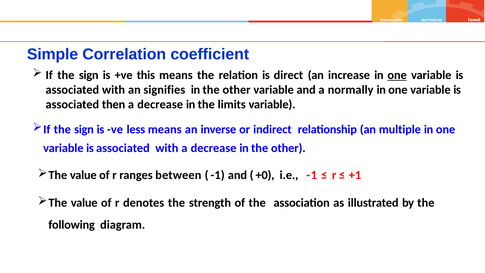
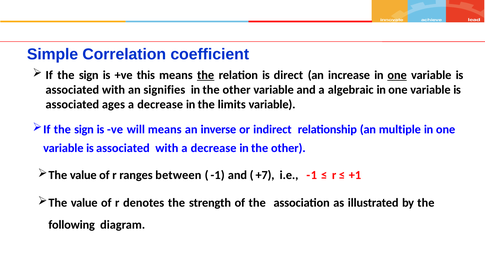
the underline: none -> present (206, 75)
normally: normally -> algebraic (351, 90)
then: then -> ages (113, 104)
less: less -> will (136, 129)
+0: +0 -> +7 (265, 175)
